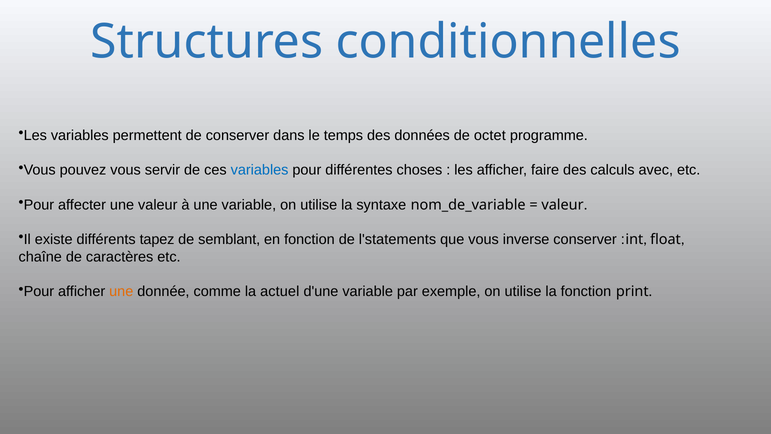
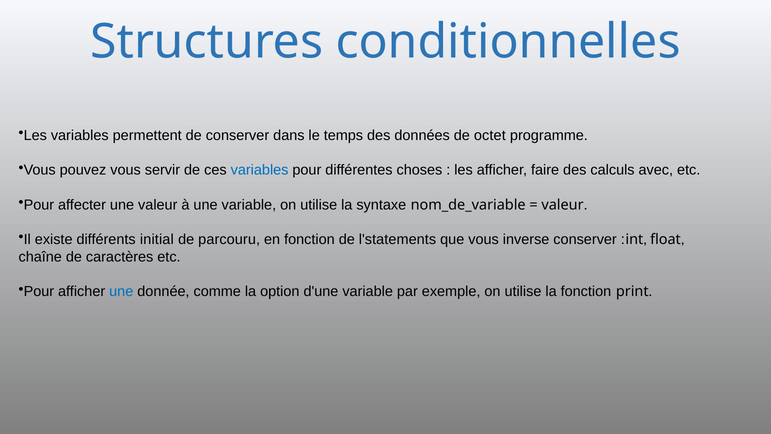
tapez: tapez -> initial (157, 239)
semblant: semblant -> parcouru (229, 239)
une colour: orange -> blue (121, 291)
actuel: actuel -> option (280, 291)
